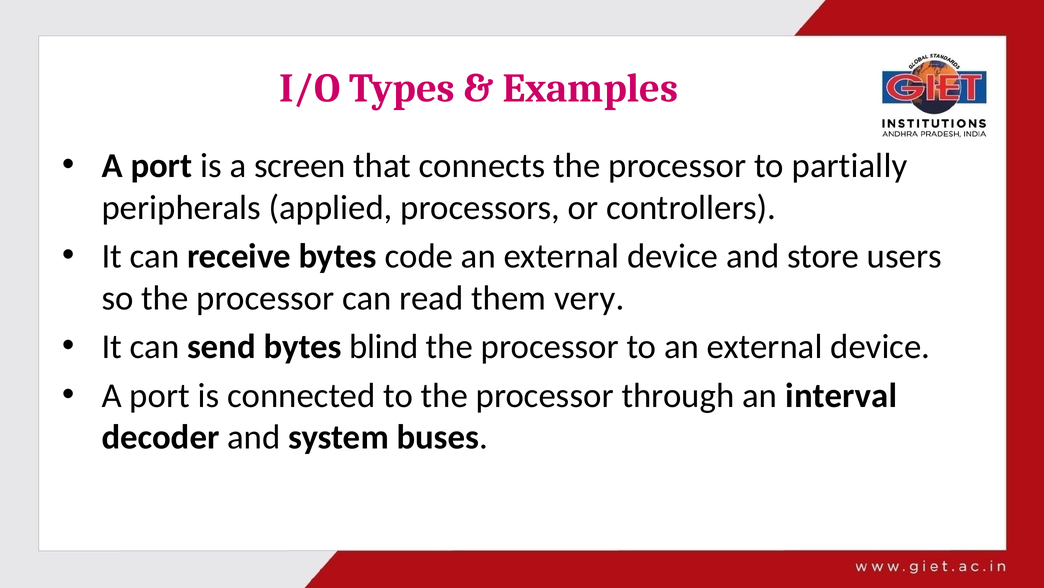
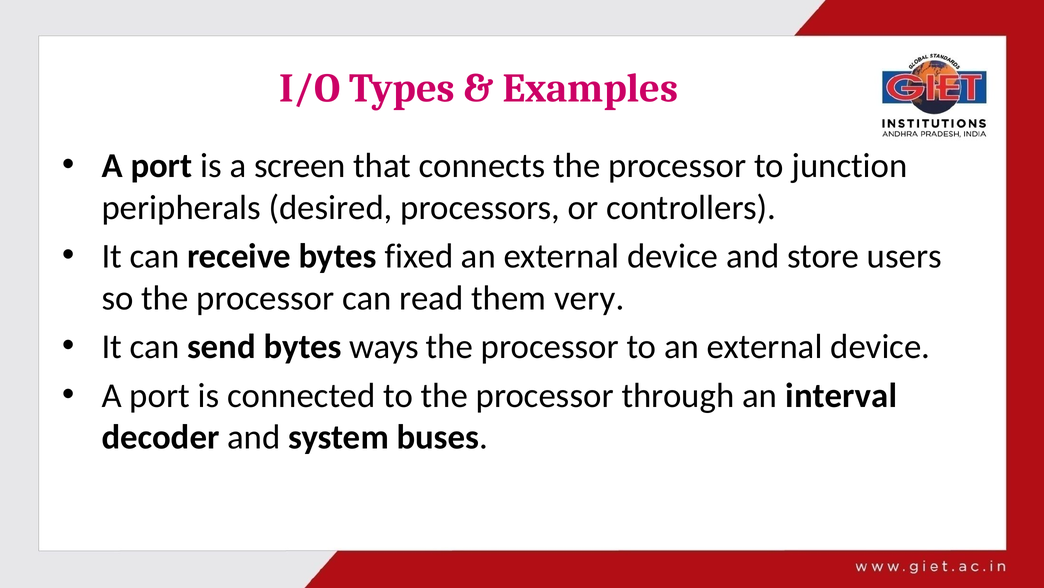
partially: partially -> junction (850, 165)
applied: applied -> desired (331, 207)
code: code -> fixed (419, 256)
blind: blind -> ways (384, 346)
